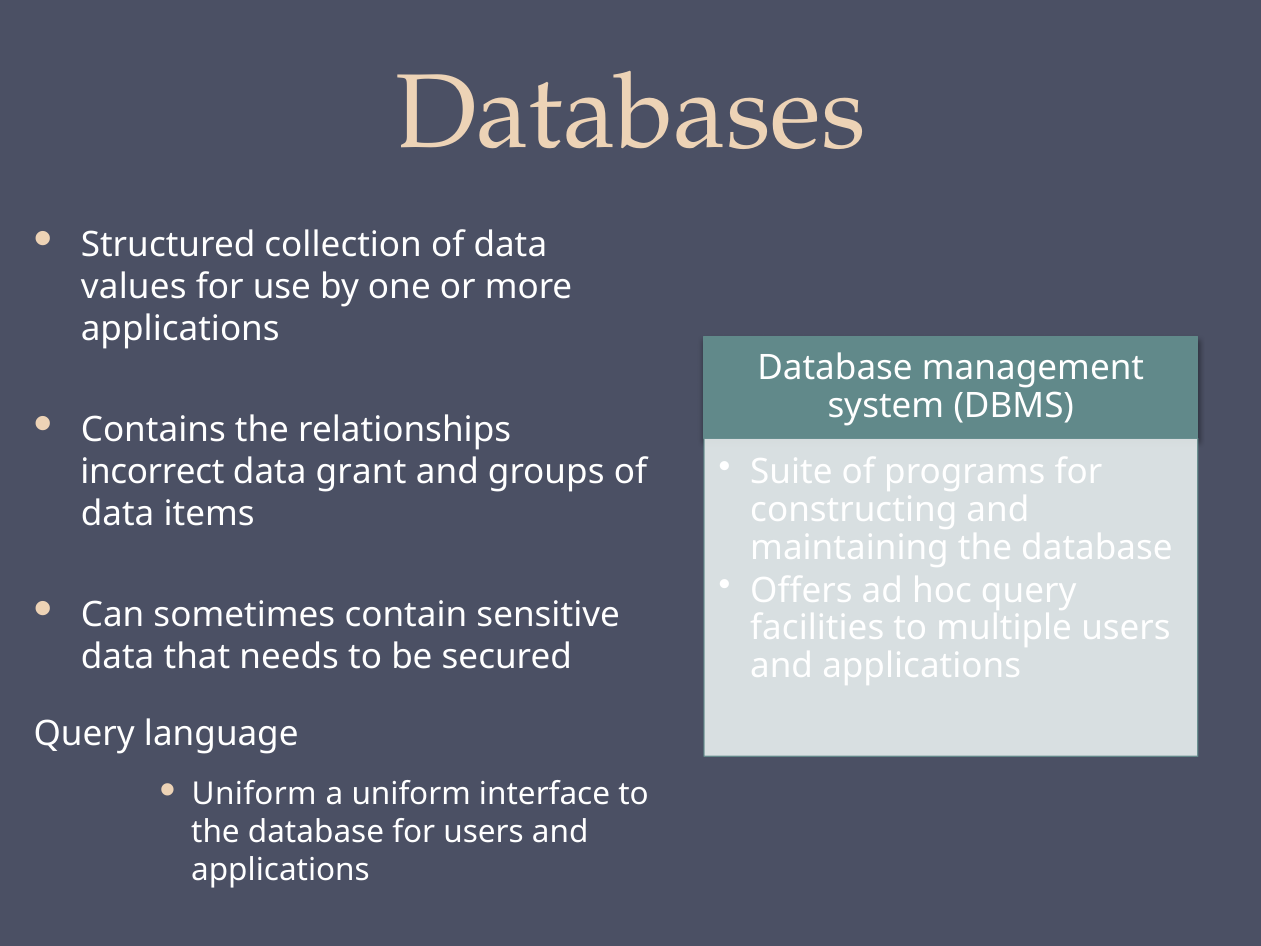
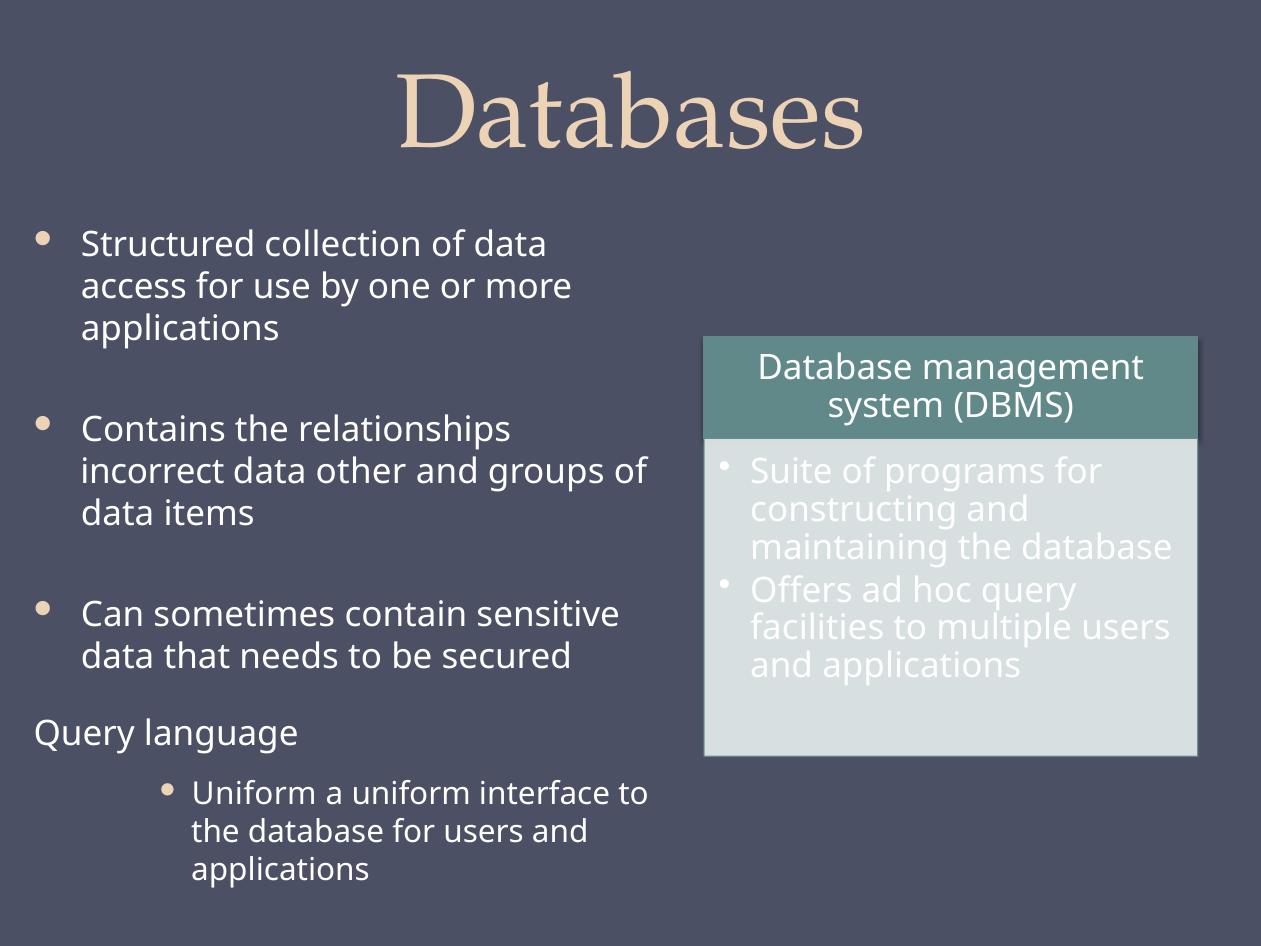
values: values -> access (134, 287)
grant: grant -> other (361, 471)
